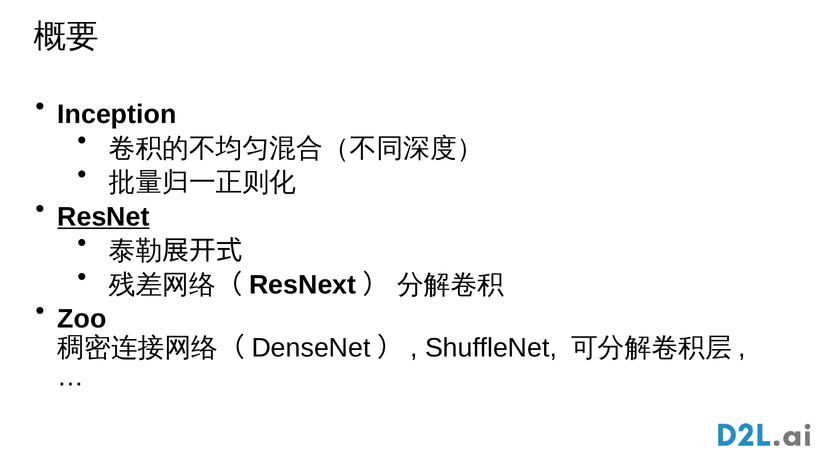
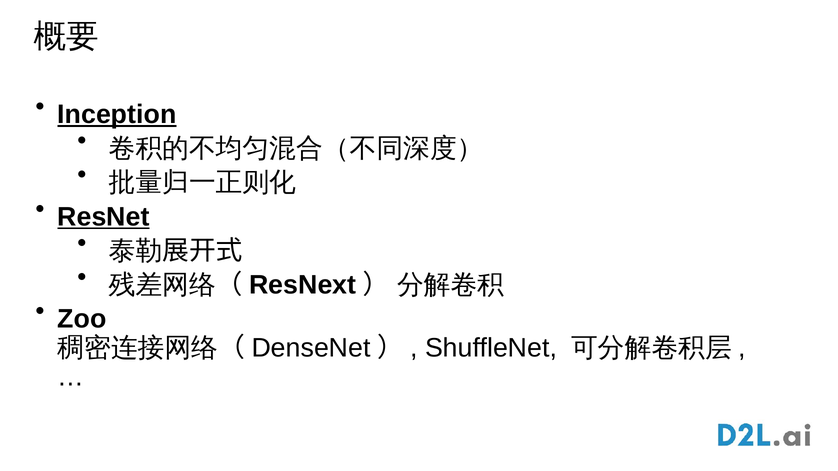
Inception underline: none -> present (117, 115)
